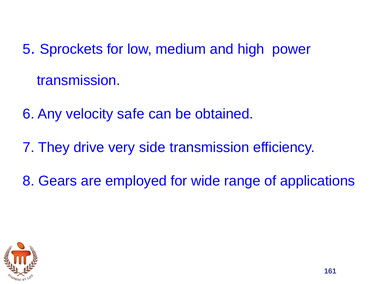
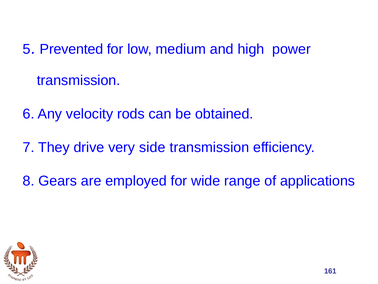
Sprockets: Sprockets -> Prevented (71, 49)
safe: safe -> rods (131, 114)
